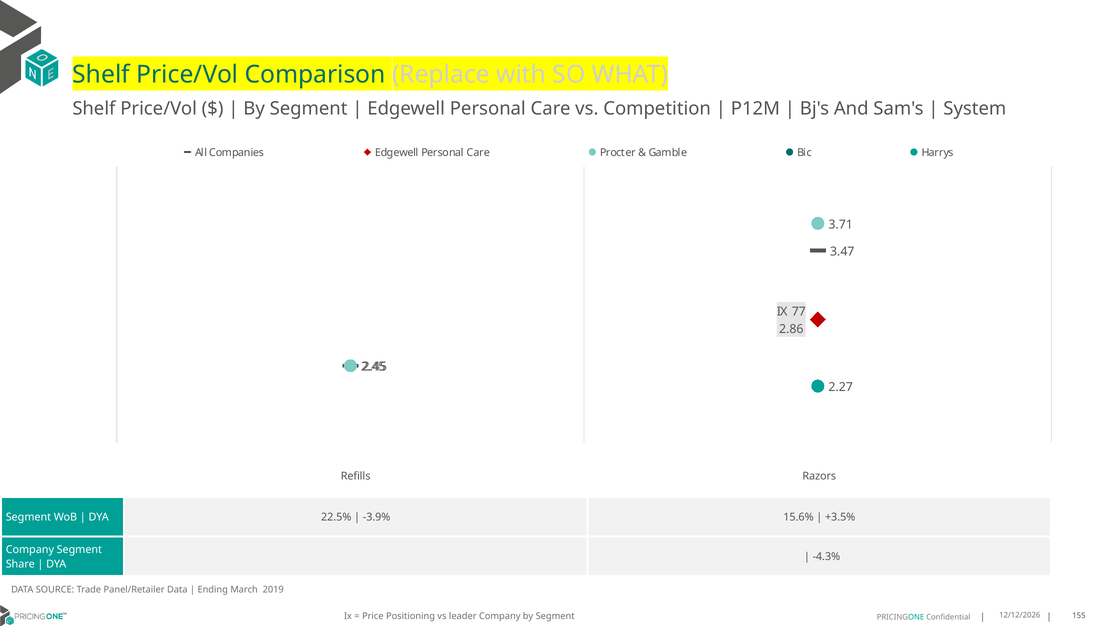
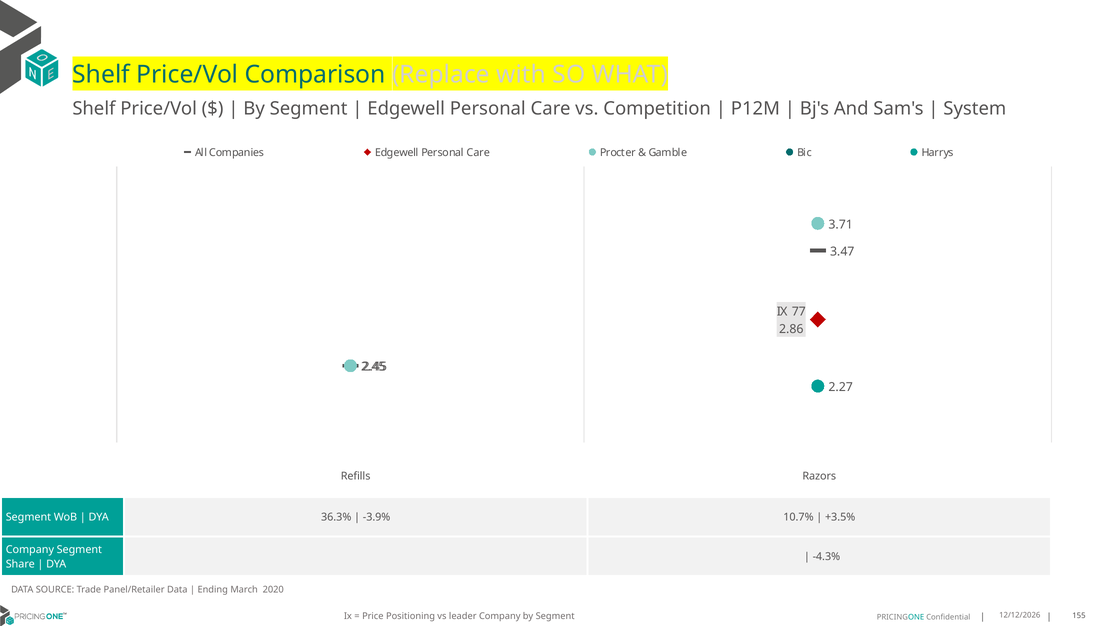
22.5%: 22.5% -> 36.3% (336, 517)
15.6%: 15.6% -> 10.7% (798, 517)
2019: 2019 -> 2020 (273, 590)
